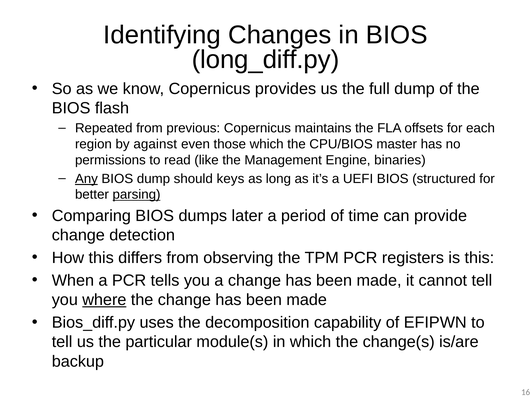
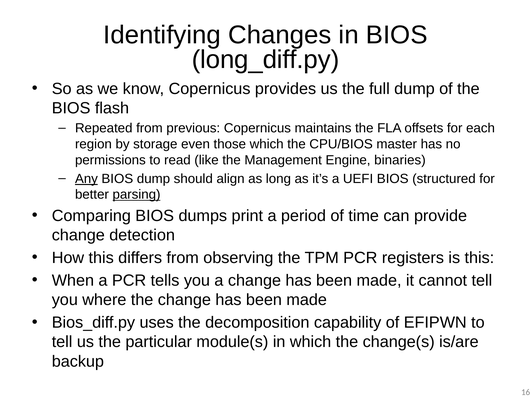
against: against -> storage (155, 144)
keys: keys -> align (231, 179)
later: later -> print (247, 216)
where underline: present -> none (104, 300)
